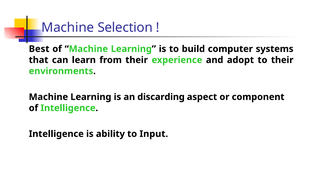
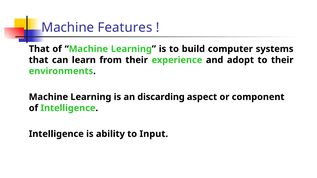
Selection: Selection -> Features (125, 27)
Best: Best -> That (39, 49)
